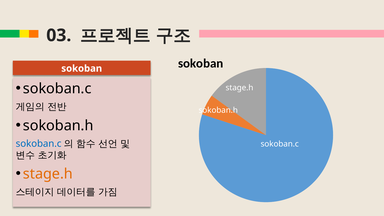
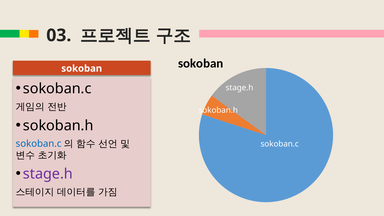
stage.h colour: orange -> purple (48, 174)
